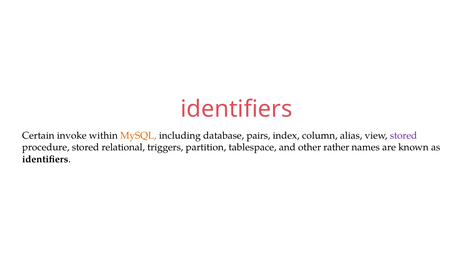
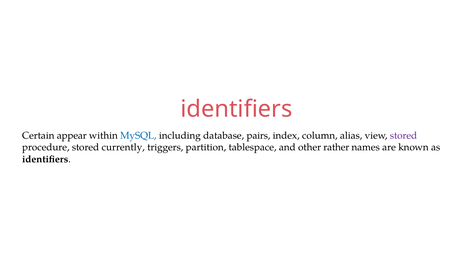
invoke: invoke -> appear (72, 135)
MySQL colour: orange -> blue (138, 135)
relational: relational -> currently (123, 147)
